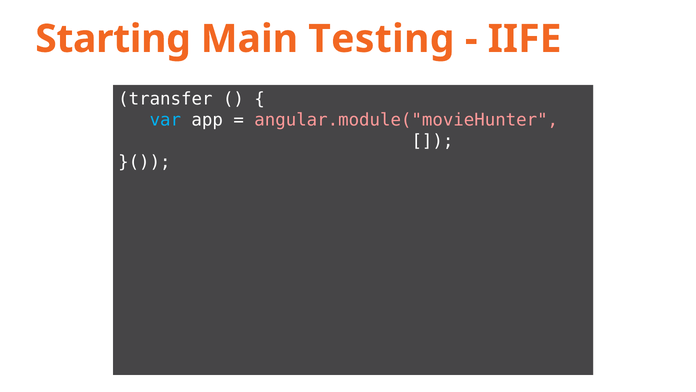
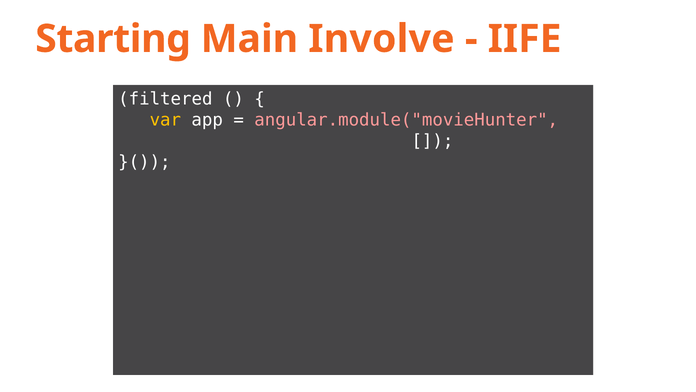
Testing: Testing -> Involve (381, 39)
transfer: transfer -> filtered (165, 99)
var colour: light blue -> yellow (165, 120)
